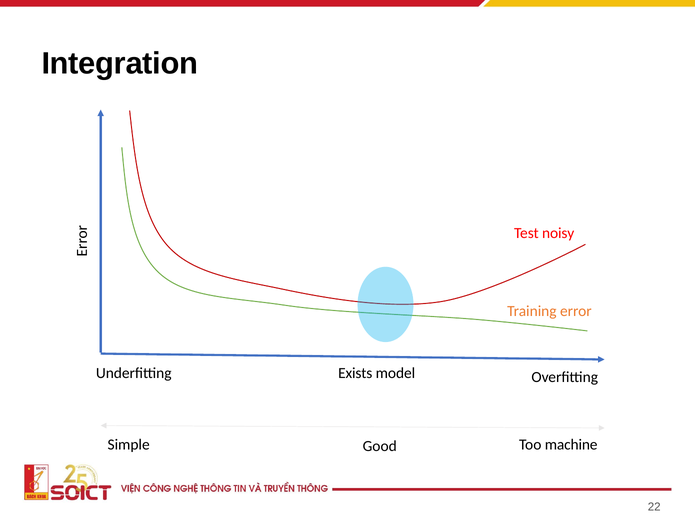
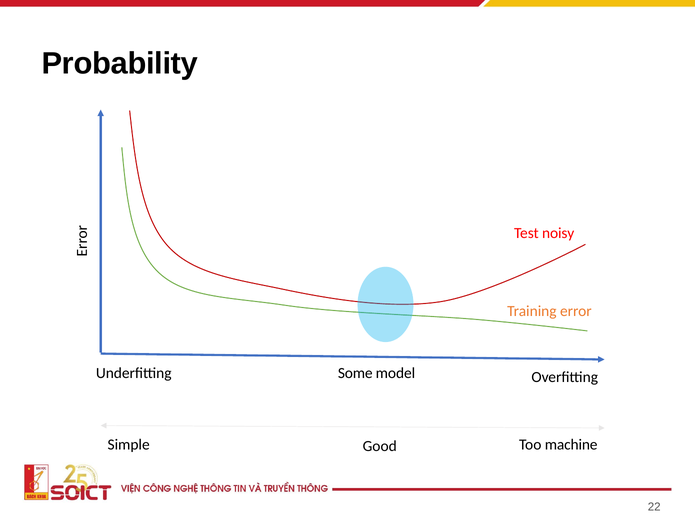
Integration: Integration -> Probability (120, 64)
Exists: Exists -> Some (355, 373)
